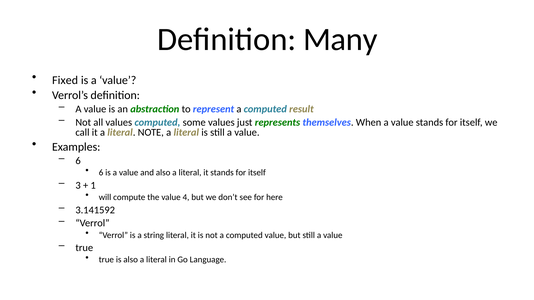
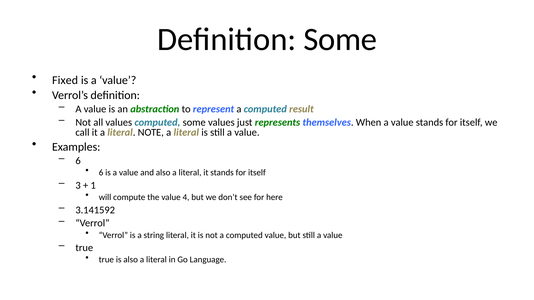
Definition Many: Many -> Some (340, 39)
